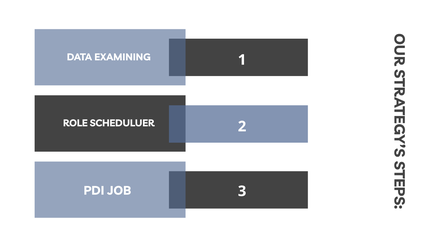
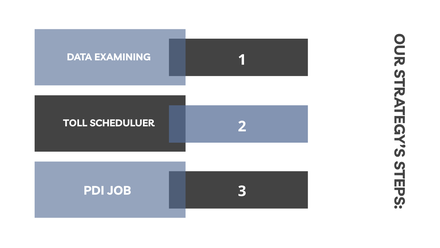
ROLE: ROLE -> TOLL (75, 123)
